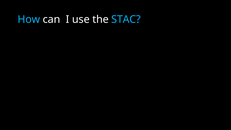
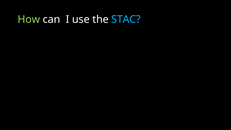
How colour: light blue -> light green (29, 19)
